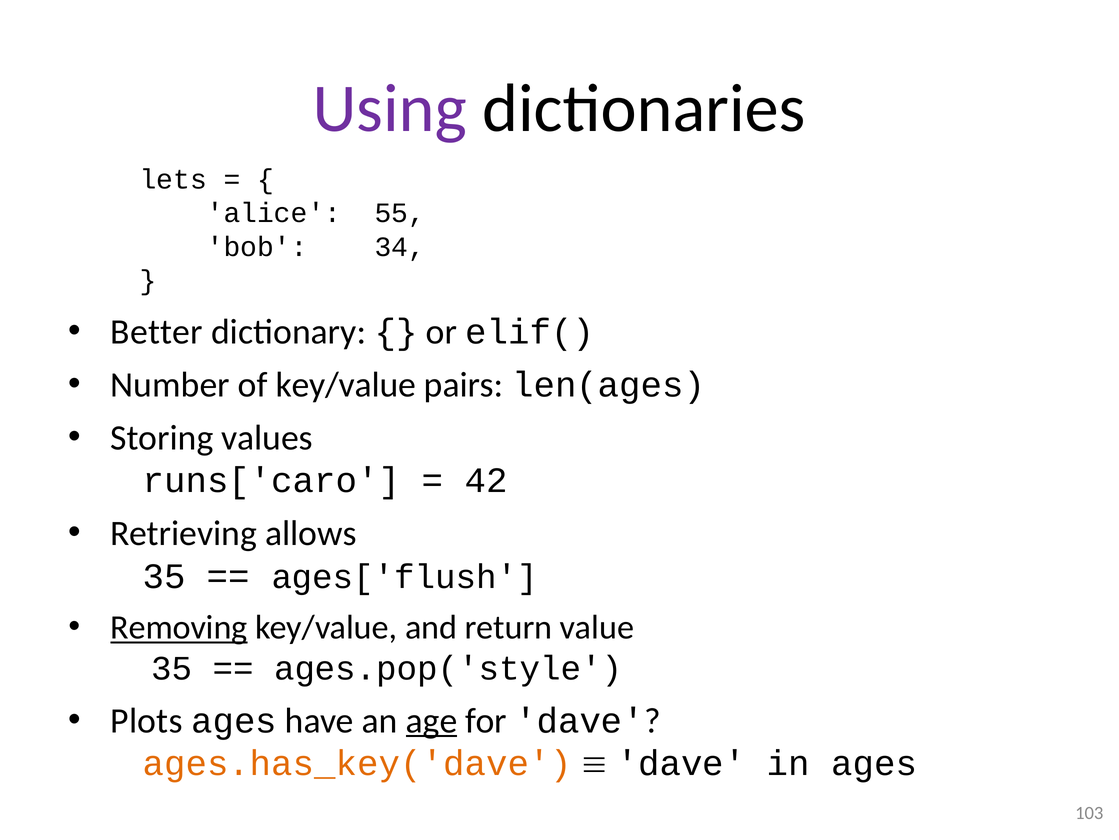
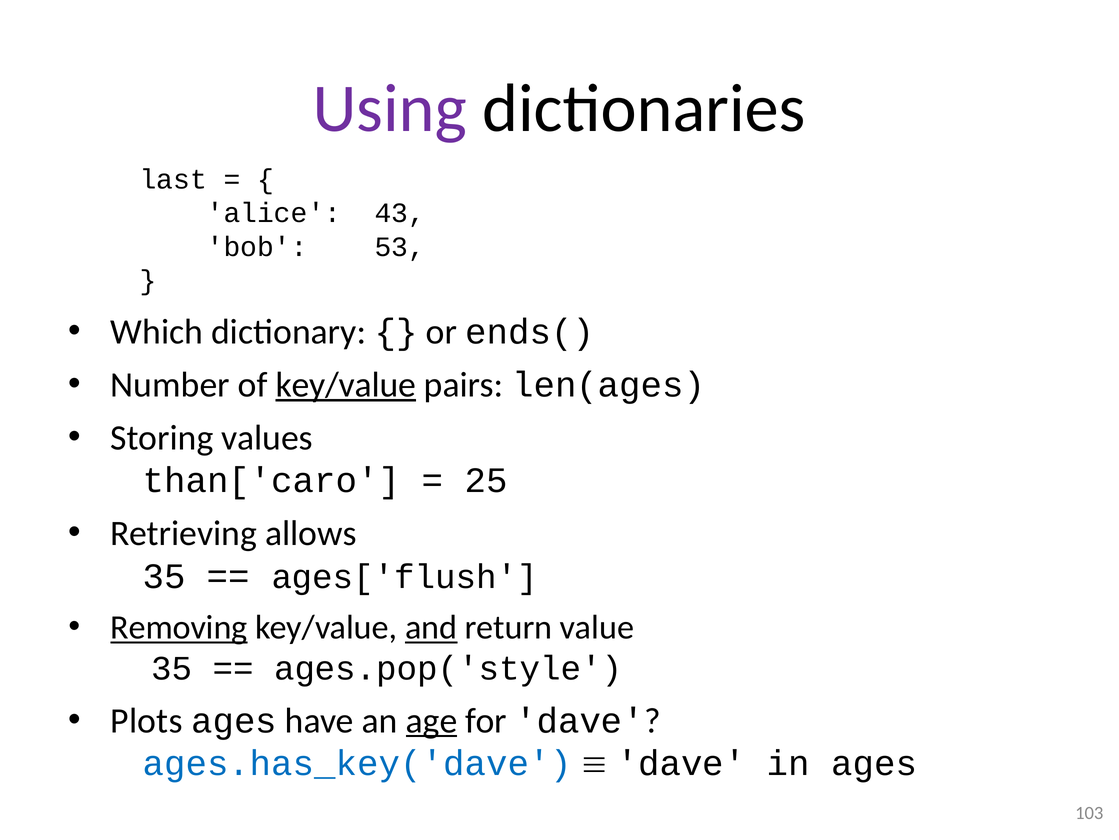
lets: lets -> last (173, 179)
55: 55 -> 43 (400, 213)
34: 34 -> 53 (400, 247)
Better: Better -> Which (157, 332)
elif(: elif( -> ends( (530, 332)
key/value underline: none -> present (346, 385)
runs['caro: runs['caro -> than['caro (271, 480)
42: 42 -> 25 (486, 480)
and underline: none -> present (431, 627)
ages.has_key('dave colour: orange -> blue (357, 763)
